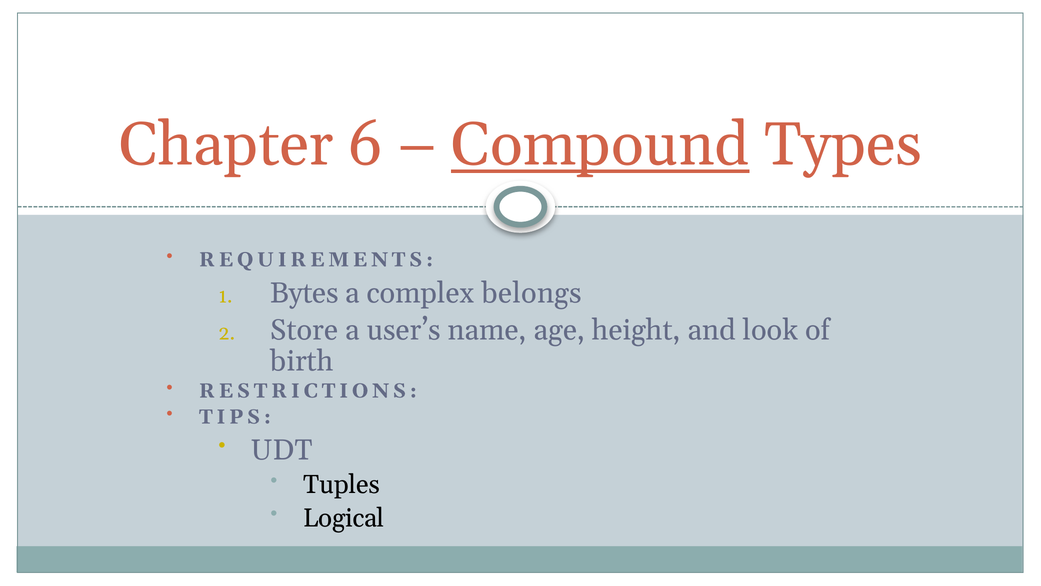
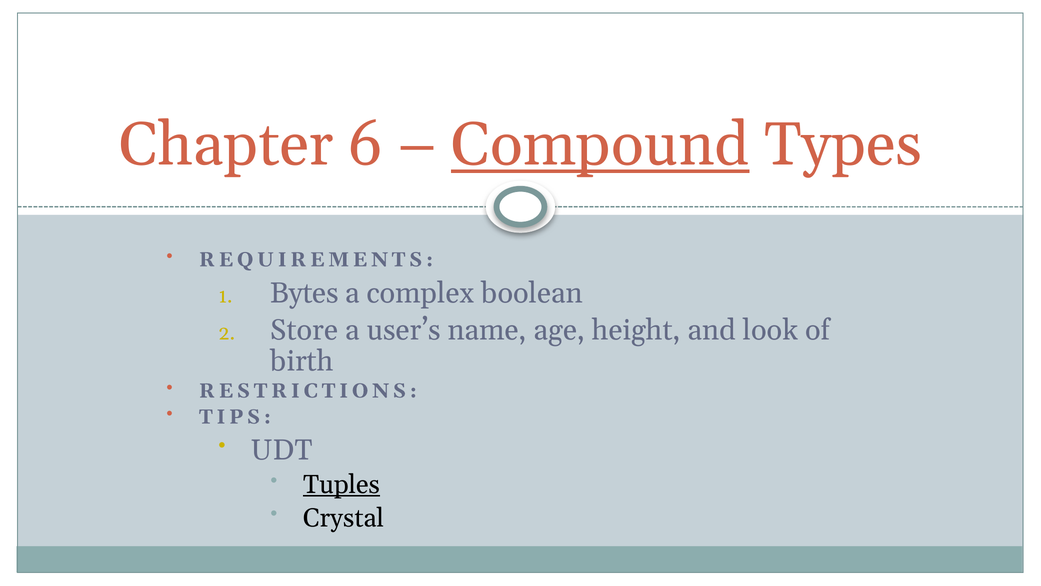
belongs: belongs -> boolean (532, 293)
Tuples underline: none -> present (342, 484)
Logical: Logical -> Crystal (344, 518)
